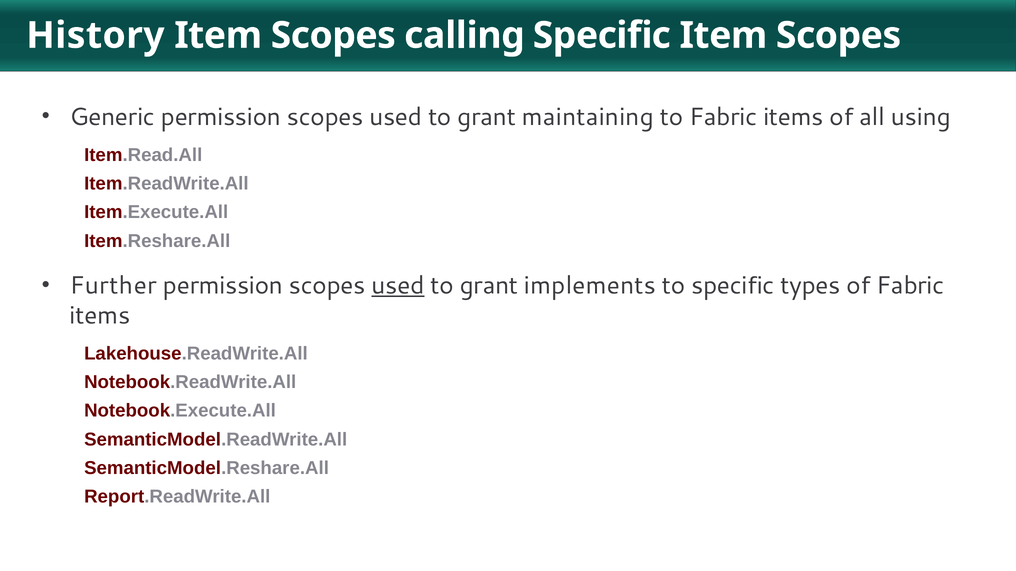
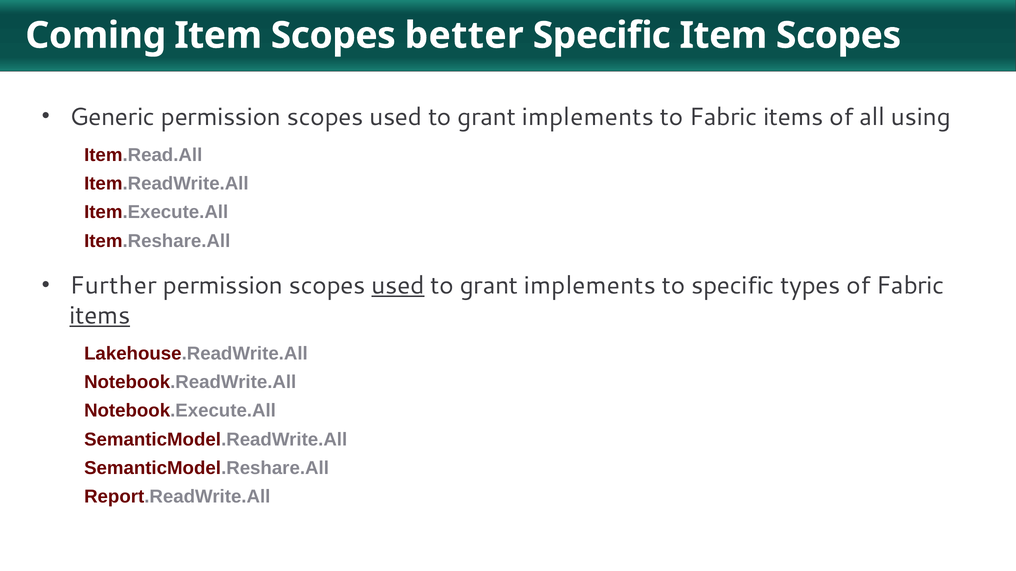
History: History -> Coming (96, 35)
calling: calling -> better (464, 35)
maintaining: maintaining -> implements (588, 117)
items underline: none -> present (100, 316)
